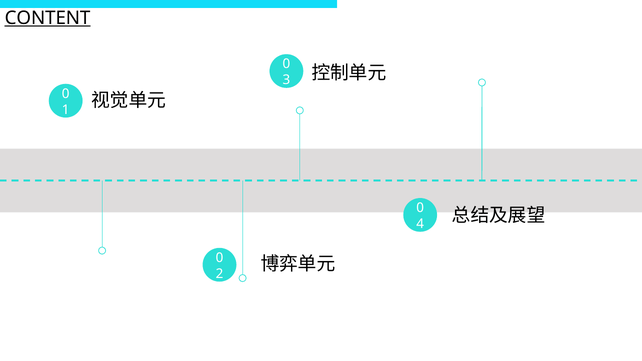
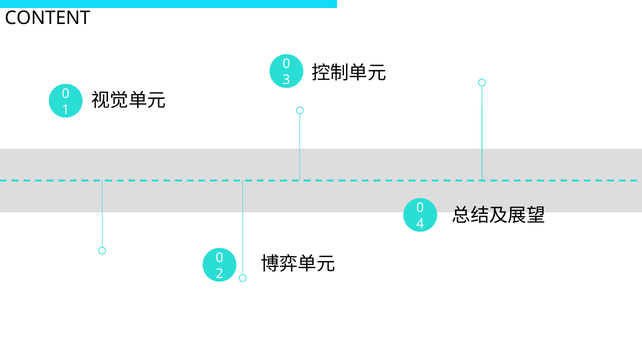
CONTENT underline: present -> none (48, 18)
